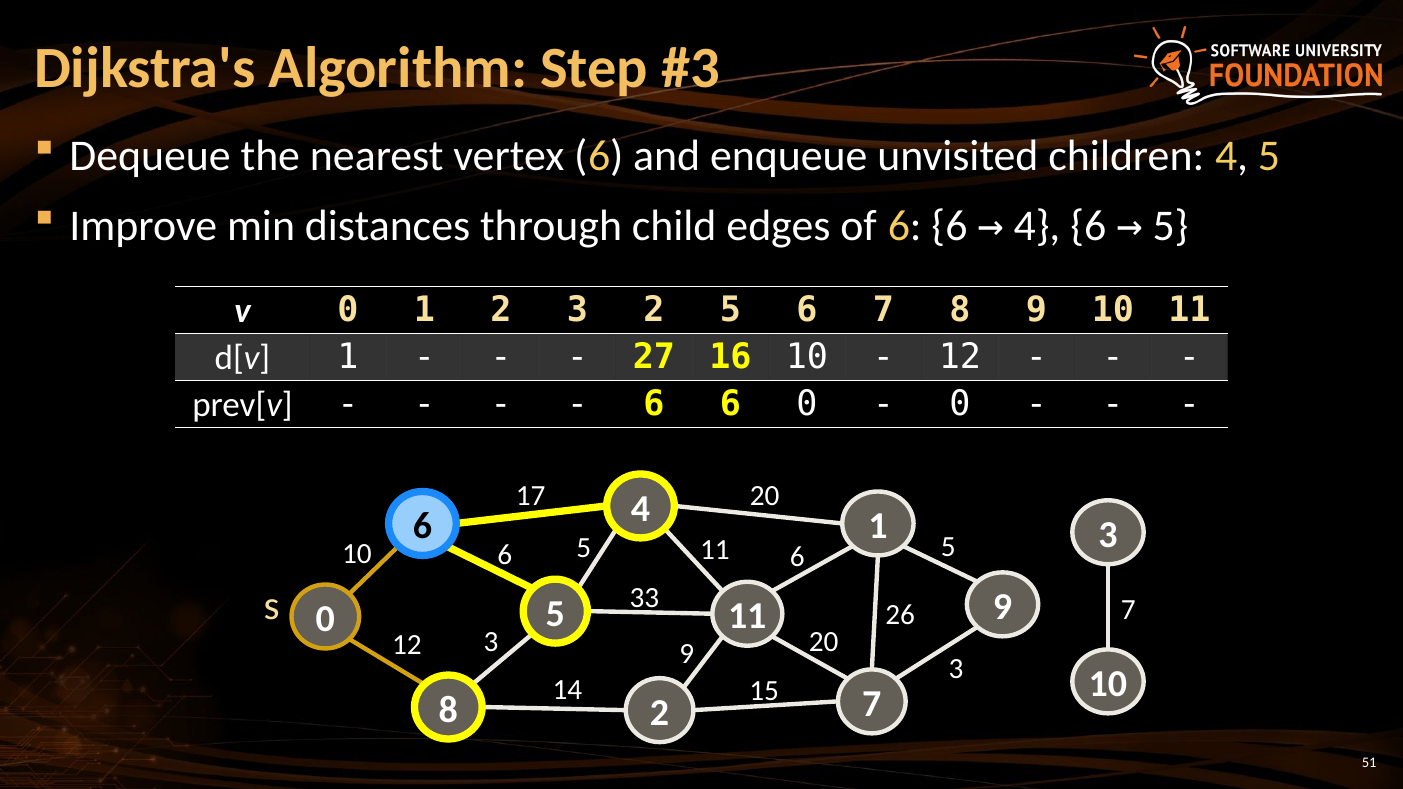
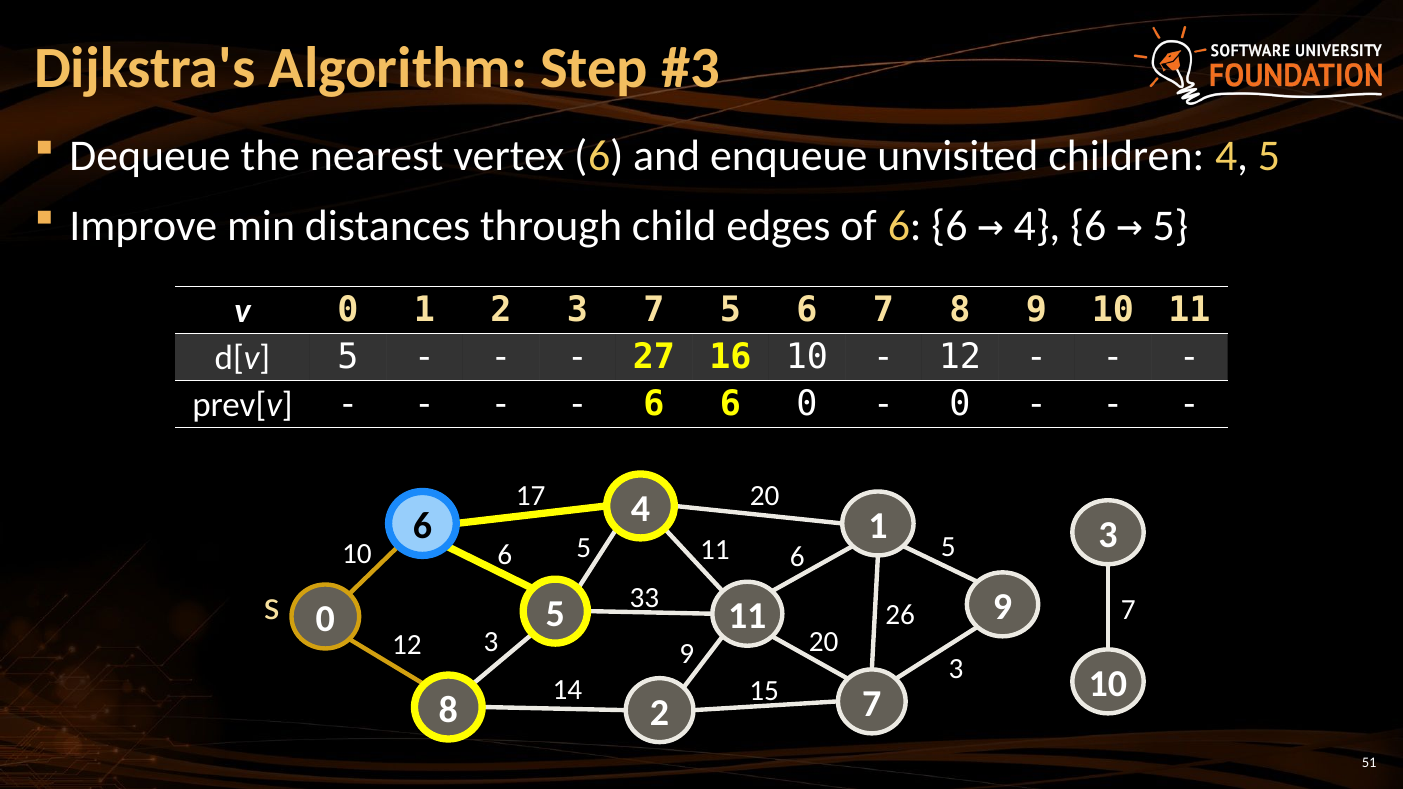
3 2: 2 -> 7 (654, 310)
d[v 1: 1 -> 5 (348, 357)
